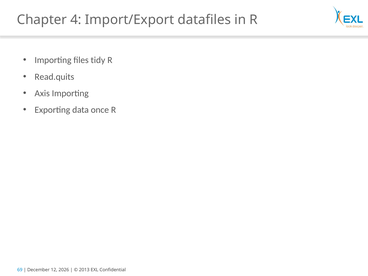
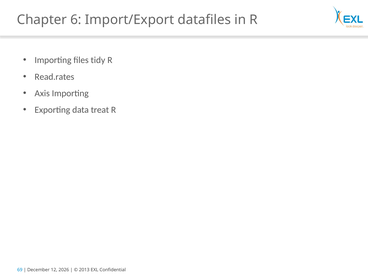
4: 4 -> 6 (76, 20)
Read.quits: Read.quits -> Read.rates (54, 77)
once: once -> treat (100, 110)
